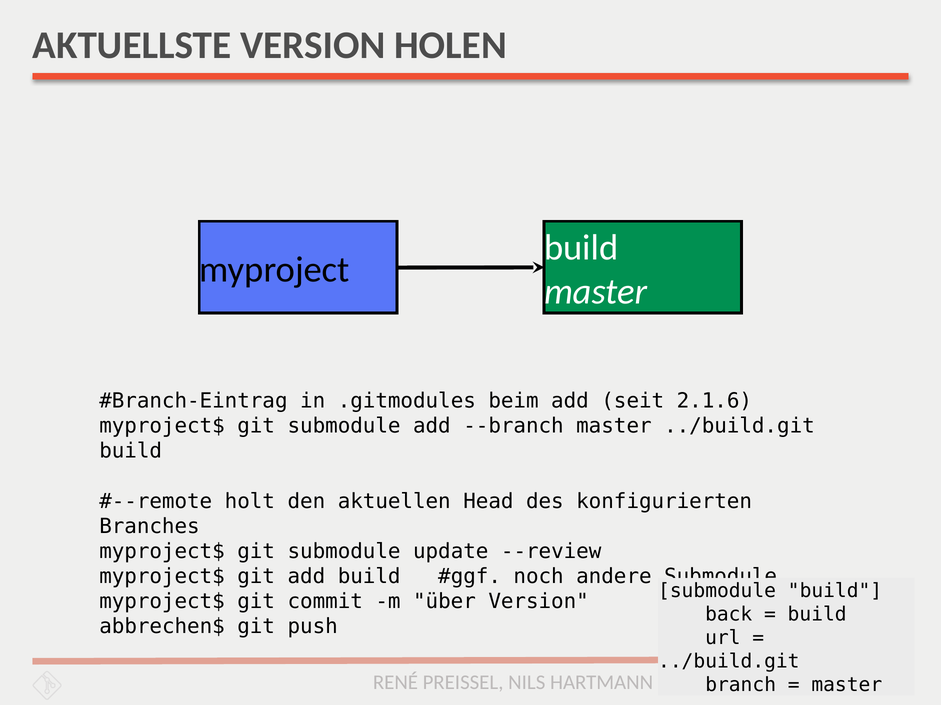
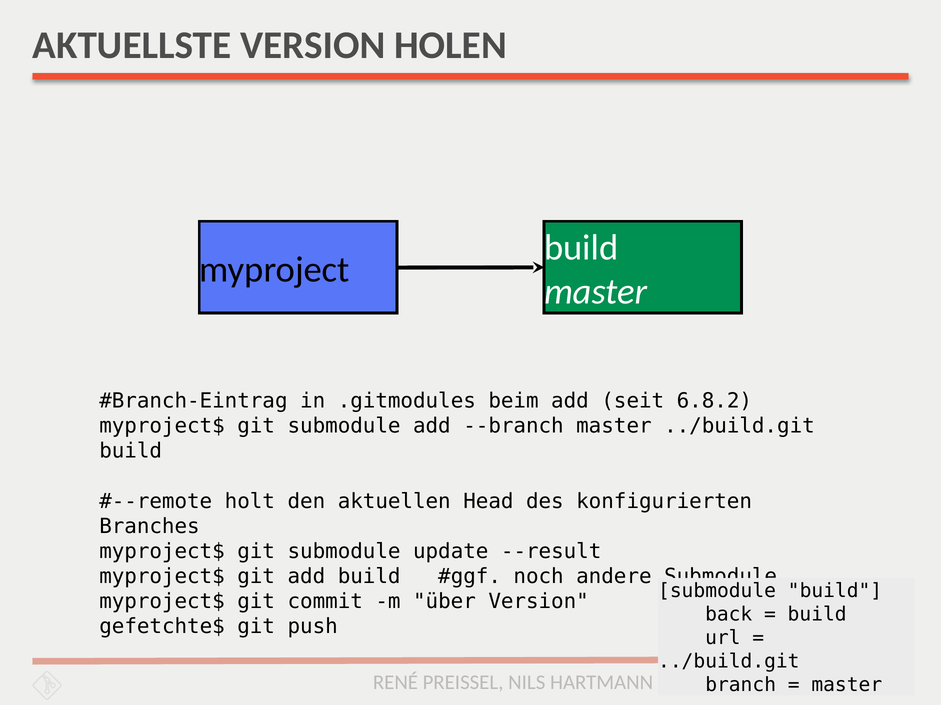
2.1.6: 2.1.6 -> 6.8.2 (714, 401)
--review: --review -> --result (551, 552)
abbrechen$: abbrechen$ -> gefetchte$ (162, 627)
